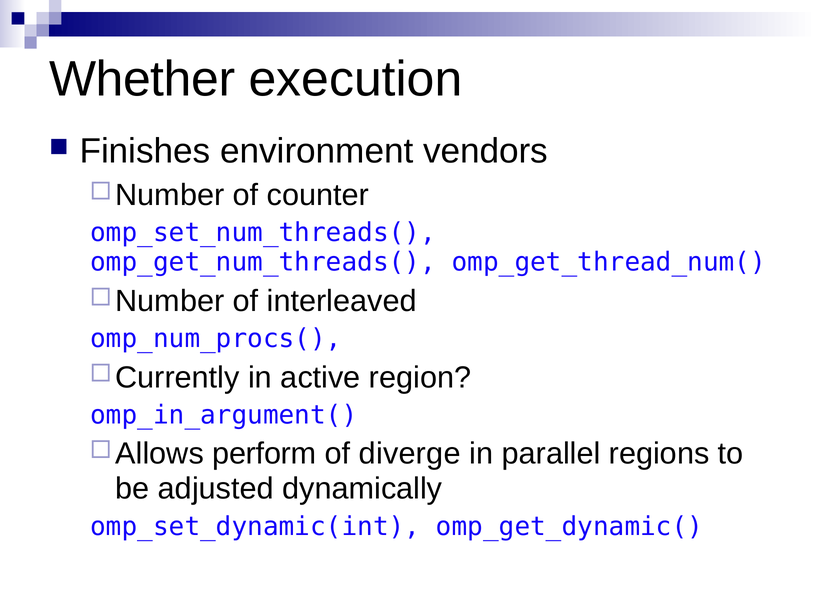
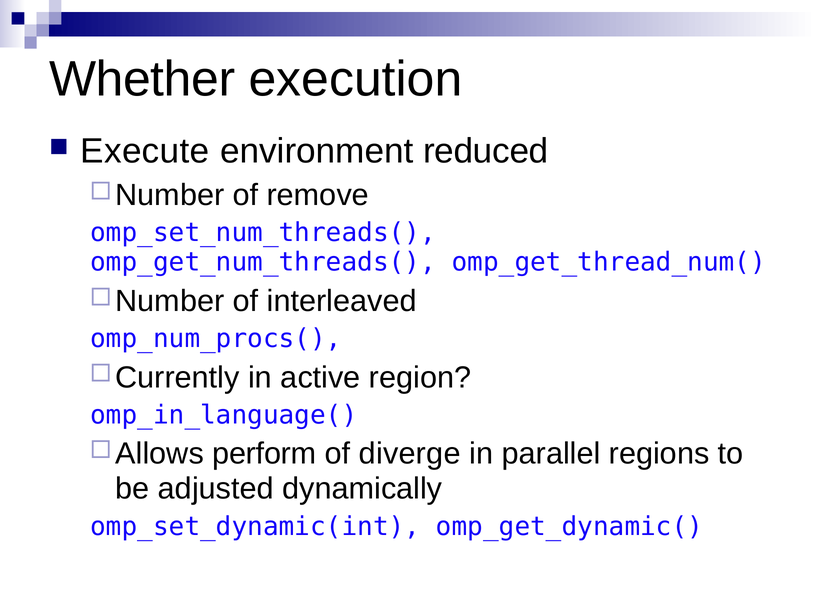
Finishes: Finishes -> Execute (145, 151)
vendors: vendors -> reduced (486, 151)
counter: counter -> remove (318, 195)
omp_in_argument(: omp_in_argument( -> omp_in_language( (224, 416)
